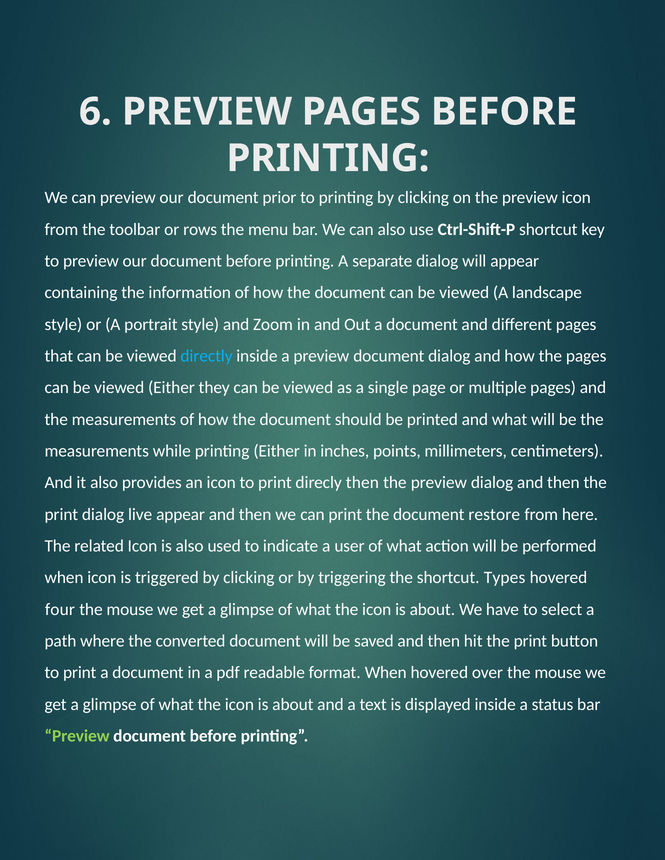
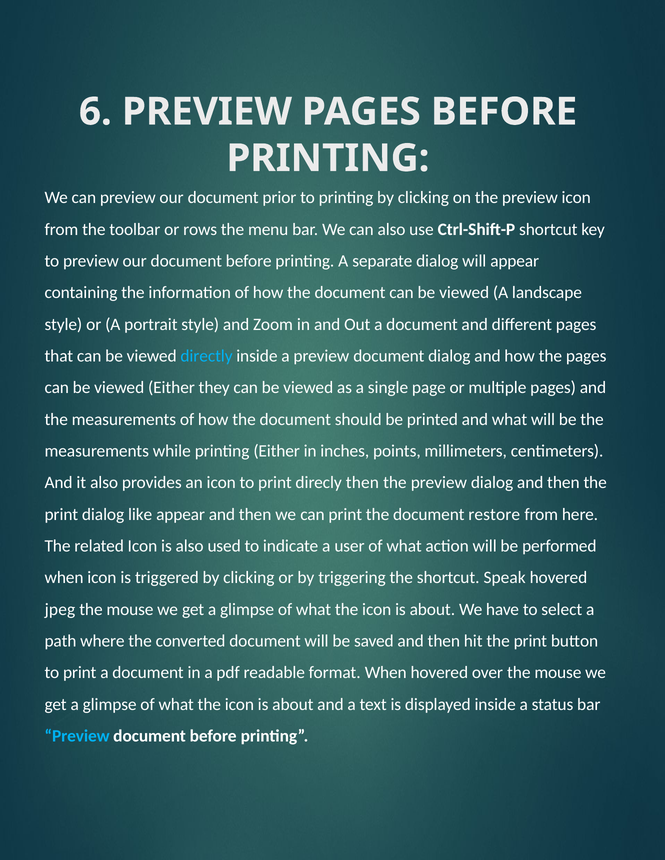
live: live -> like (140, 515)
Types: Types -> Speak (505, 578)
four: four -> jpeg (60, 610)
Preview colour: light green -> light blue (77, 737)
